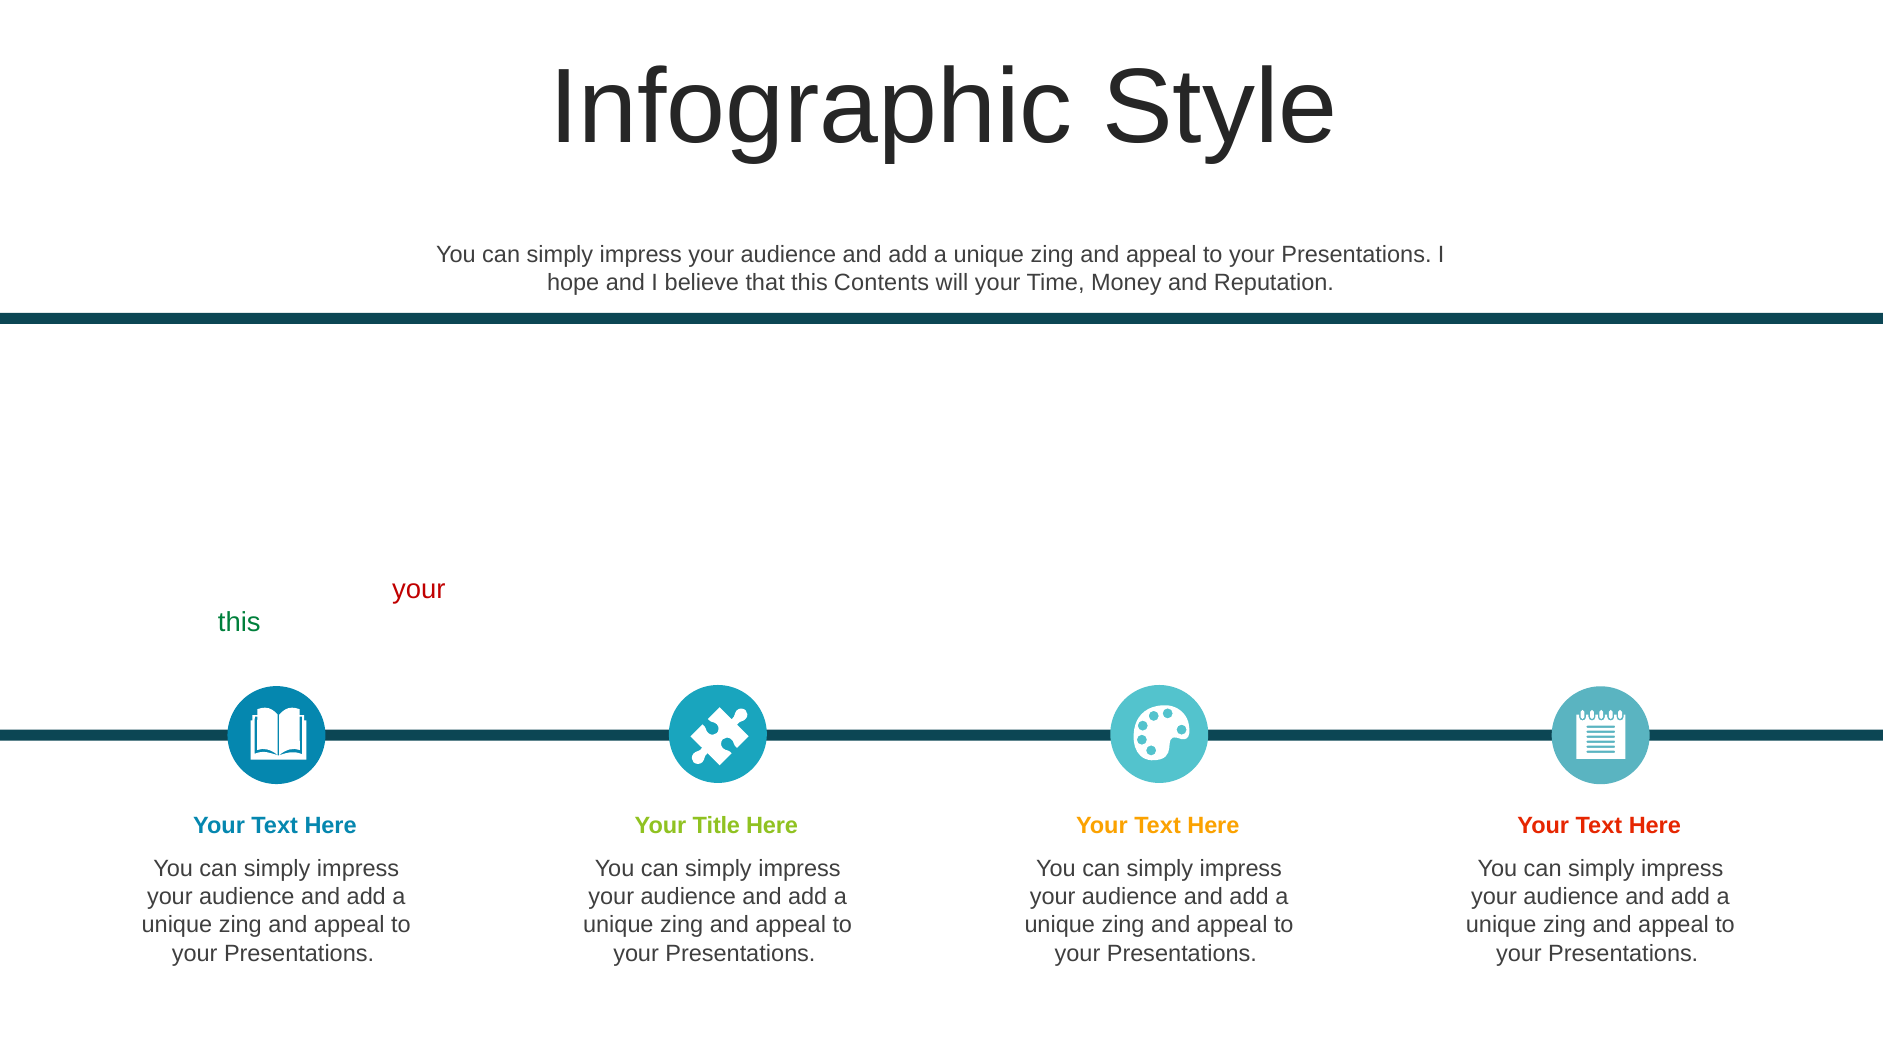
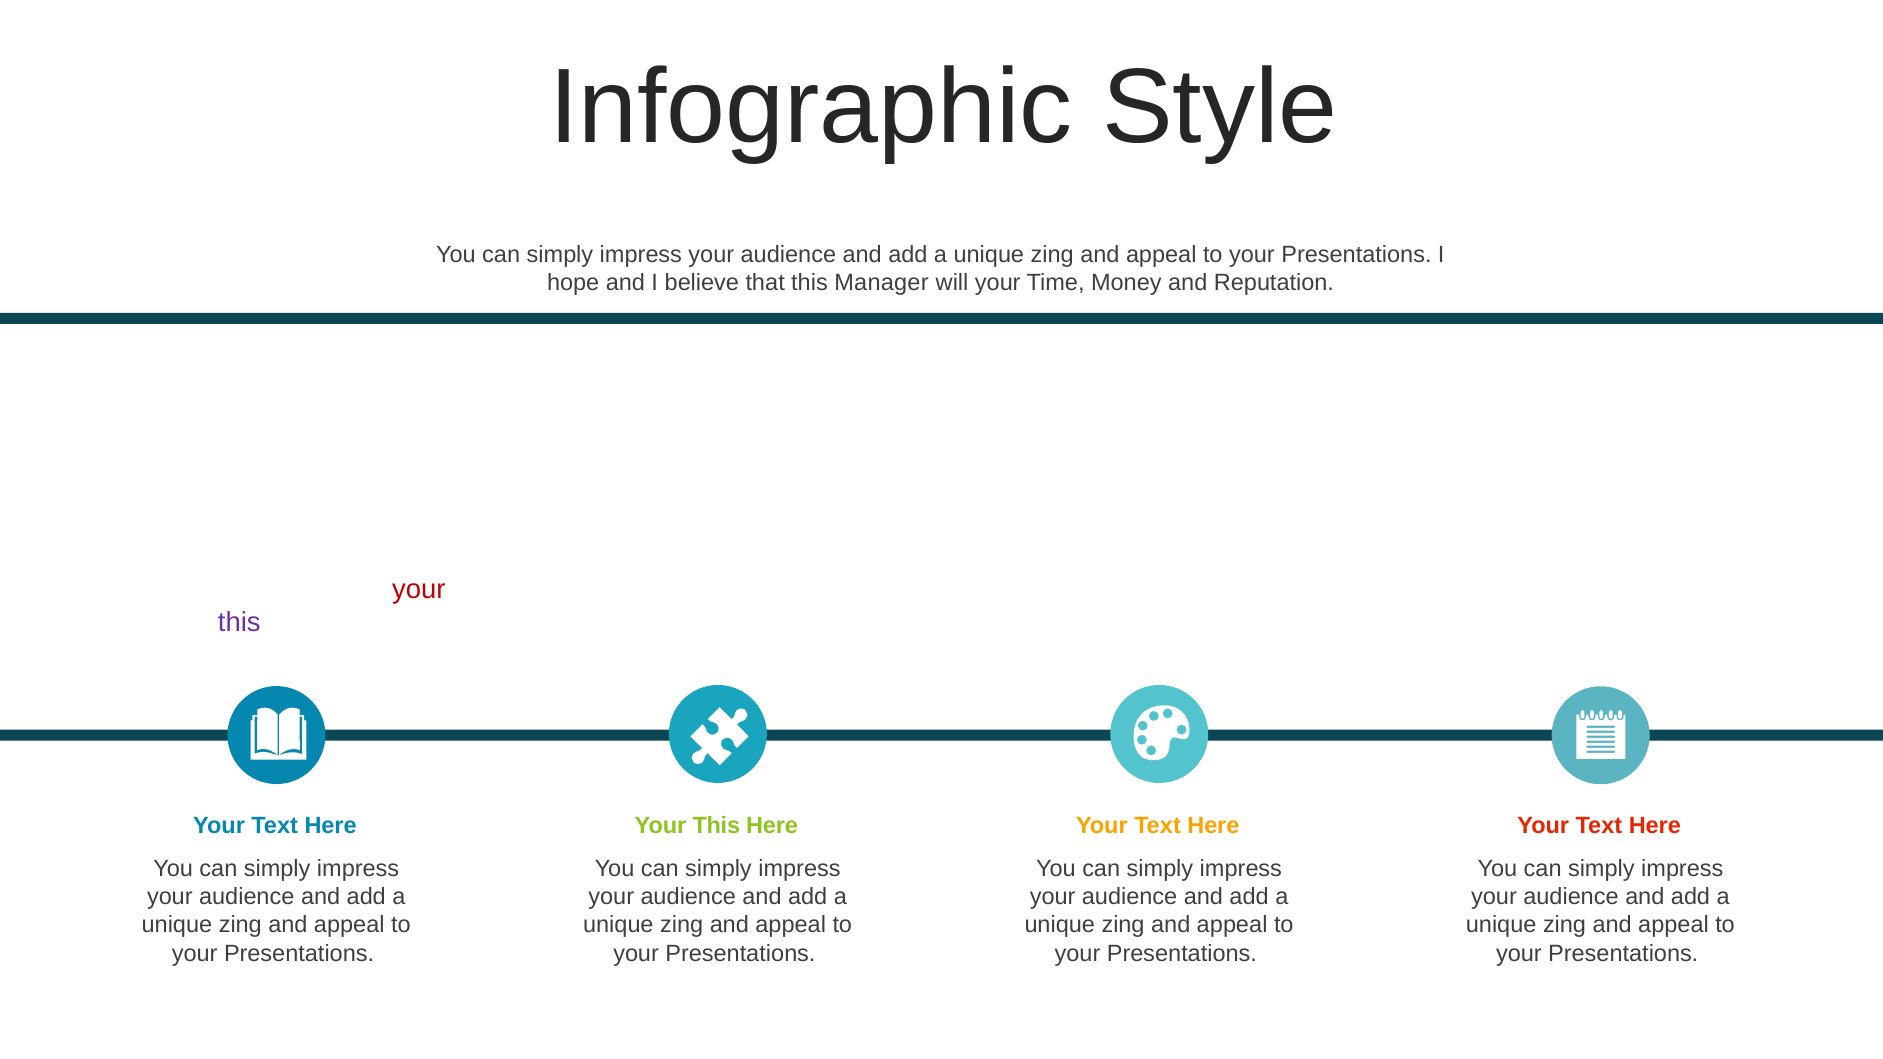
Contents: Contents -> Manager (881, 283)
this colour: green -> purple (239, 623)
Your Title: Title -> This (716, 826)
